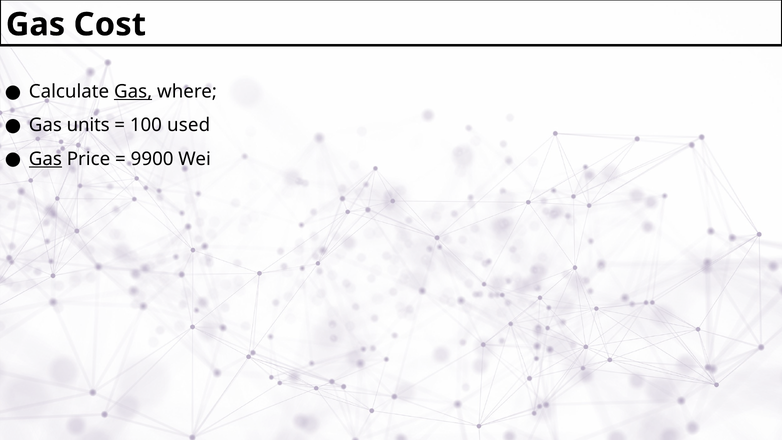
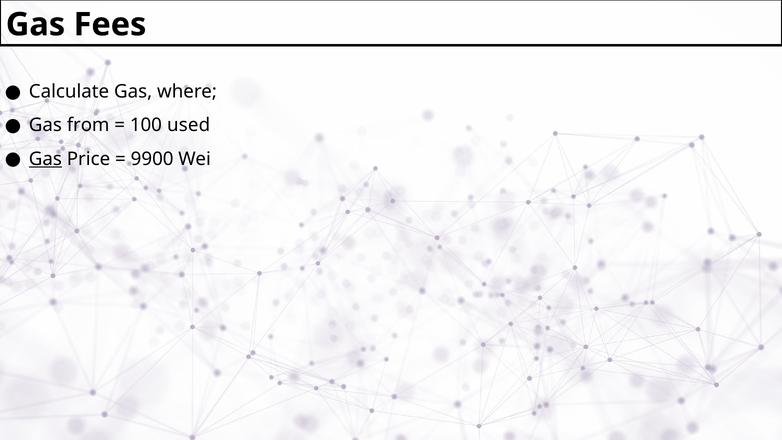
Cost: Cost -> Fees (110, 25)
Gas underline: present -> none (133, 92)
units: units -> from (88, 125)
